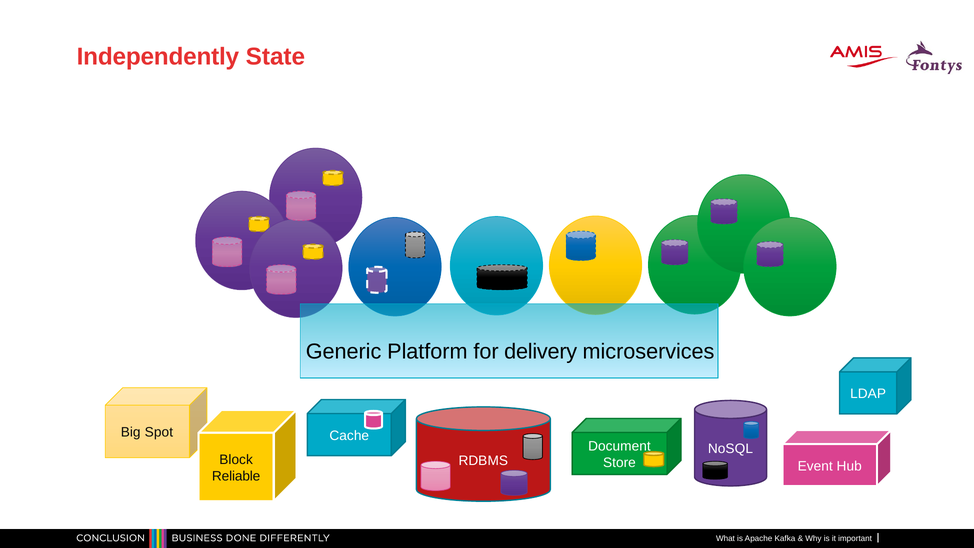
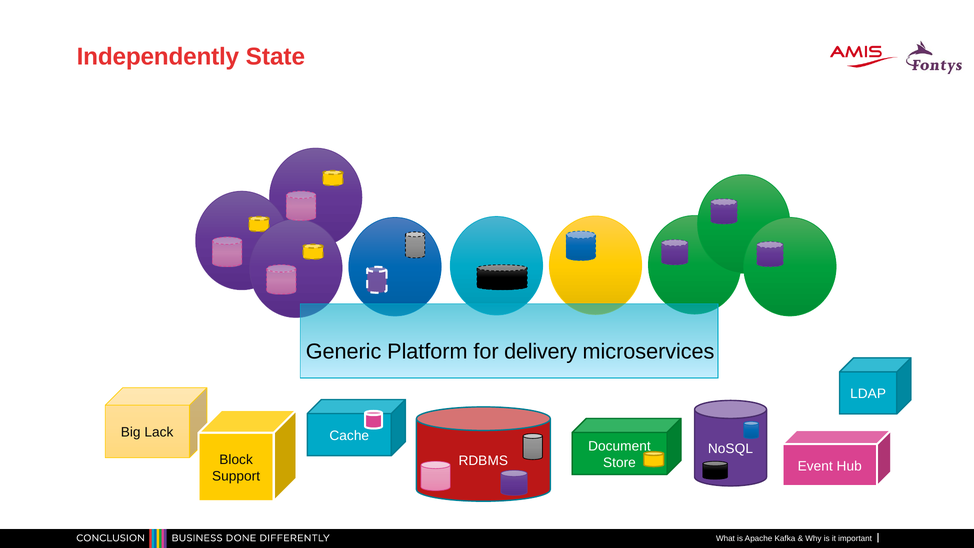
Spot: Spot -> Lack (159, 432)
Reliable: Reliable -> Support (236, 476)
